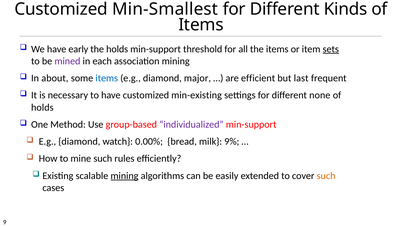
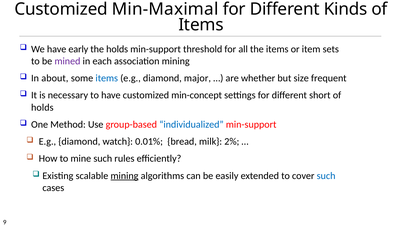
Min-Smallest: Min-Smallest -> Min-Maximal (165, 9)
sets underline: present -> none (331, 49)
efficient: efficient -> whether (258, 78)
last: last -> size (301, 78)
min-existing: min-existing -> min-concept (197, 95)
none: none -> short (320, 95)
individualized colour: purple -> blue (191, 125)
0.00%: 0.00% -> 0.01% (149, 142)
9%: 9% -> 2% (232, 142)
such colour: orange -> blue (326, 176)
